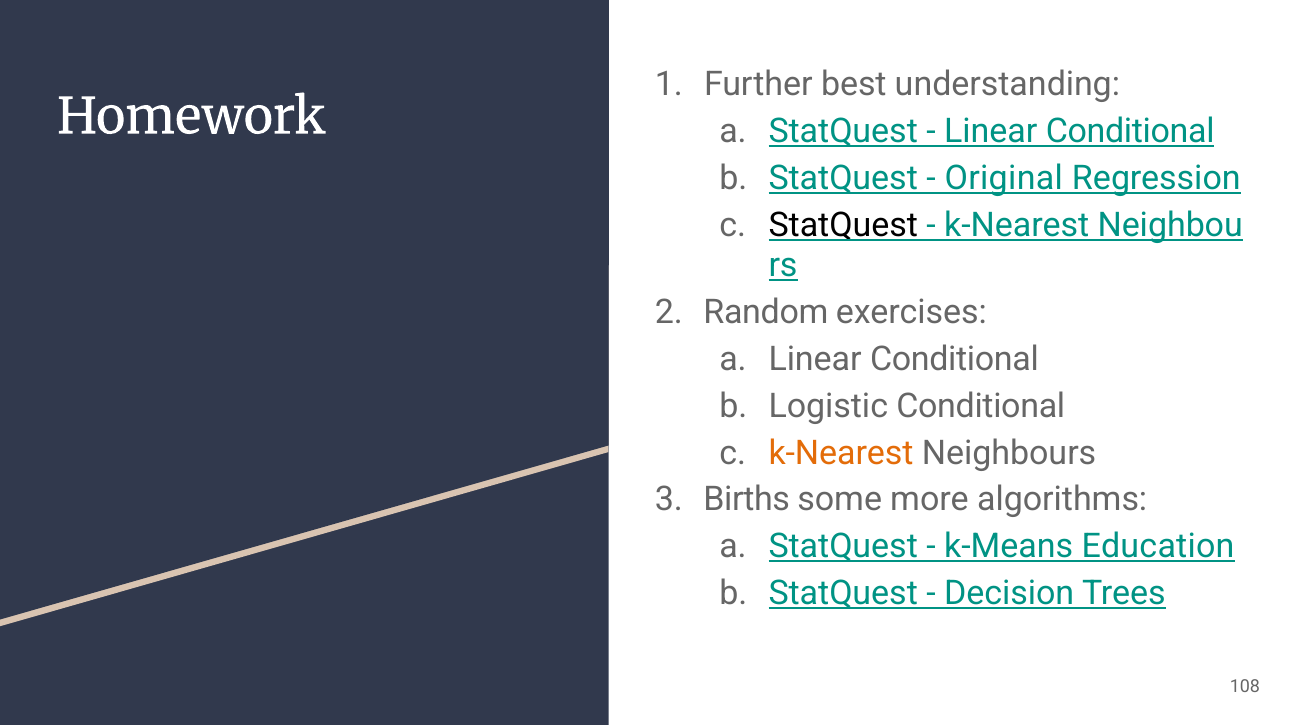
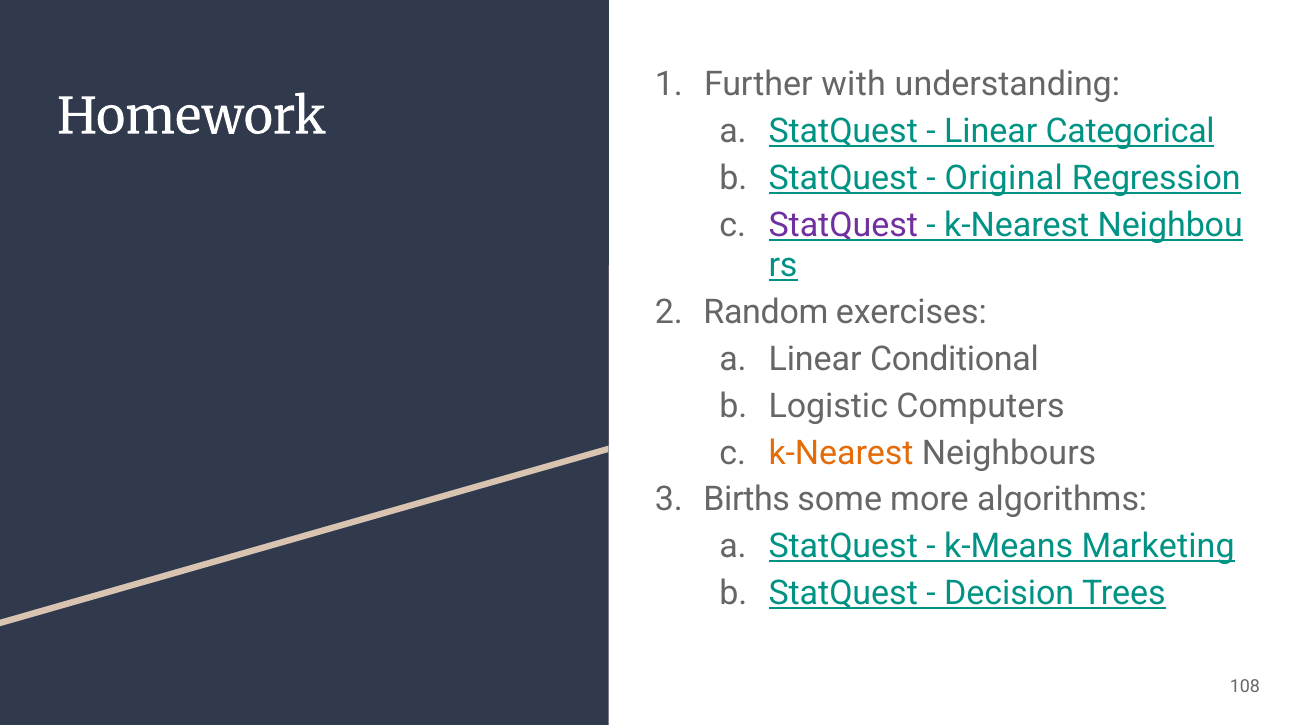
best: best -> with (854, 85)
Conditional: Conditional -> Categorical (1130, 132)
StatQuest colour: black -> purple (843, 225)
Logistic Conditional: Conditional -> Computers (981, 406)
Education: Education -> Marketing (1158, 547)
